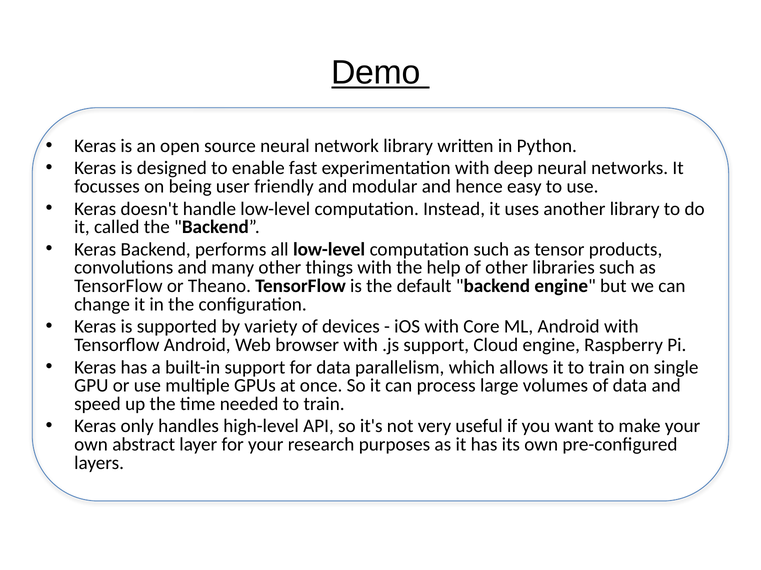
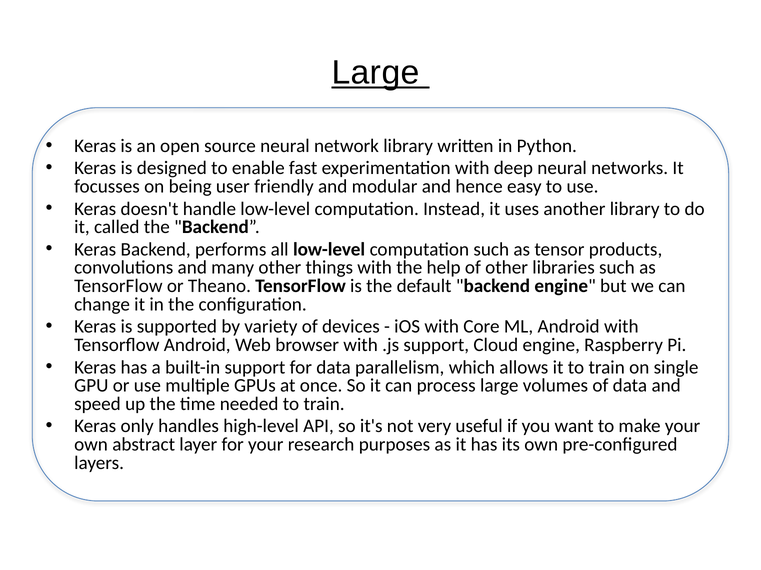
Demo: Demo -> Large (376, 73)
